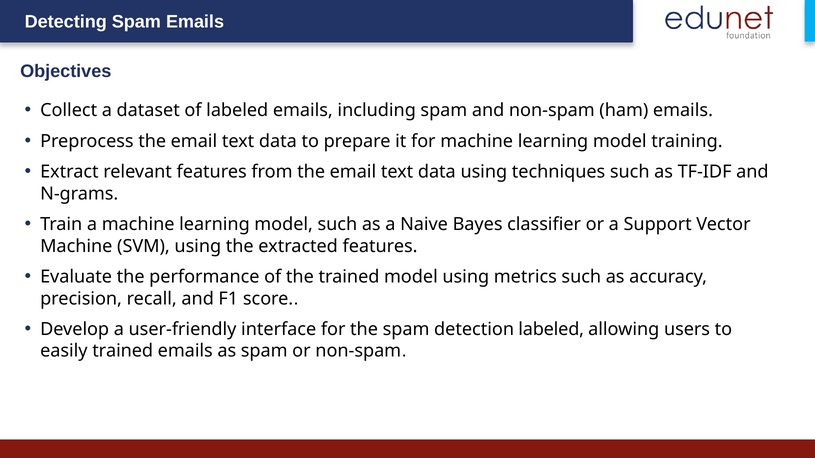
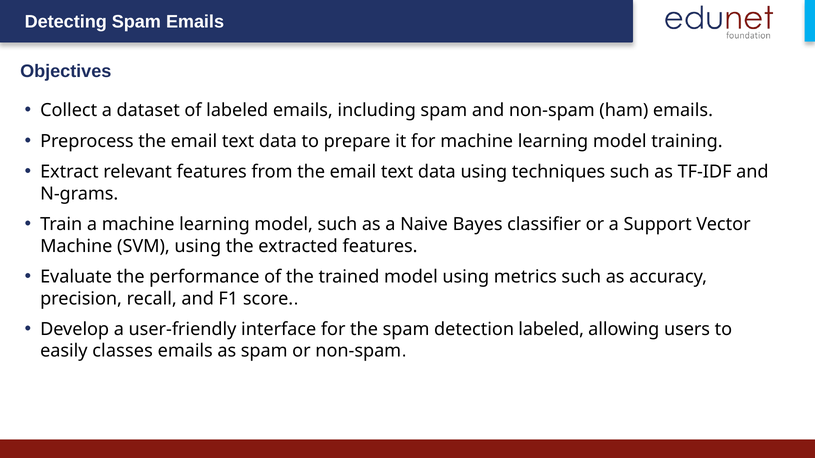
easily trained: trained -> classes (123, 351)
